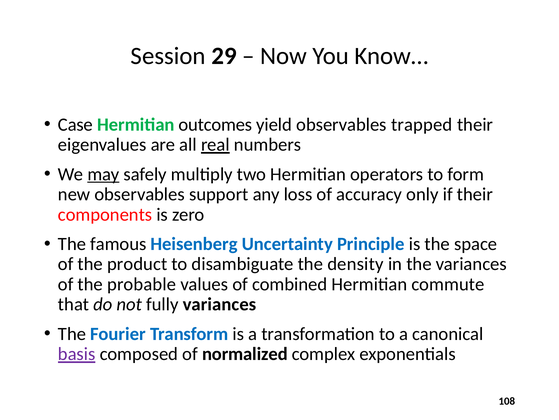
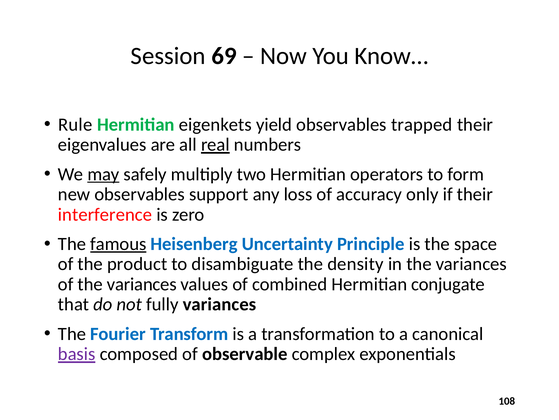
29: 29 -> 69 (224, 56)
Case: Case -> Rule (75, 124)
outcomes: outcomes -> eigenkets (215, 124)
components: components -> interference (105, 214)
famous underline: none -> present (118, 244)
of the probable: probable -> variances (142, 284)
commute: commute -> conjugate (448, 284)
normalized: normalized -> observable (245, 353)
